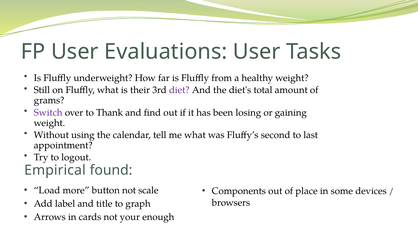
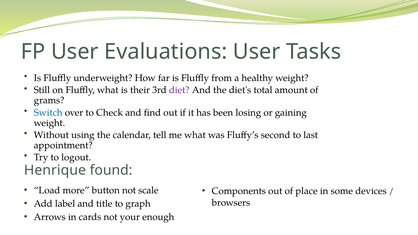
Switch colour: purple -> blue (48, 113)
Thank: Thank -> Check (110, 113)
Empirical: Empirical -> Henrique (55, 170)
